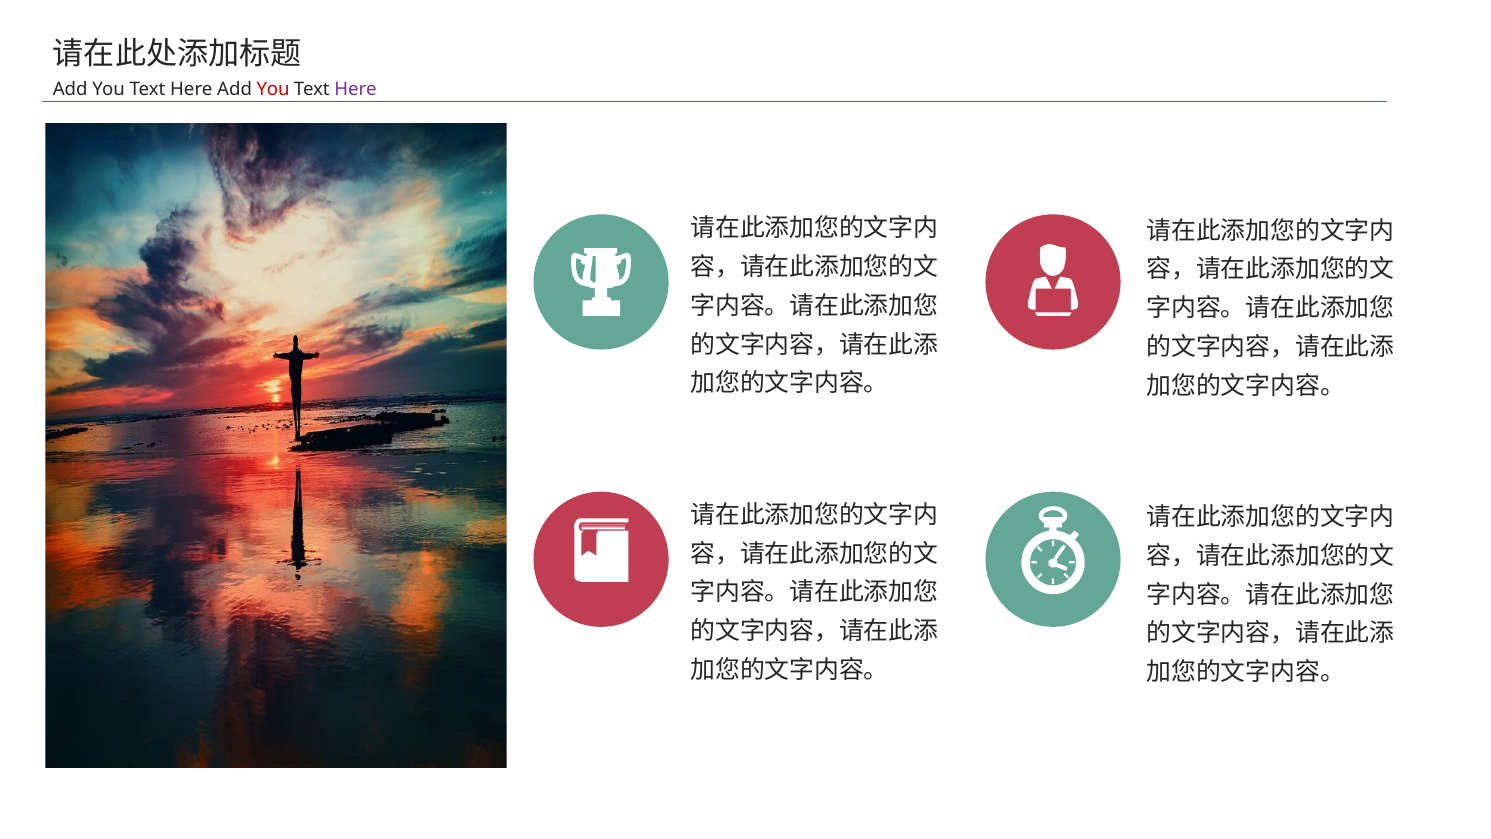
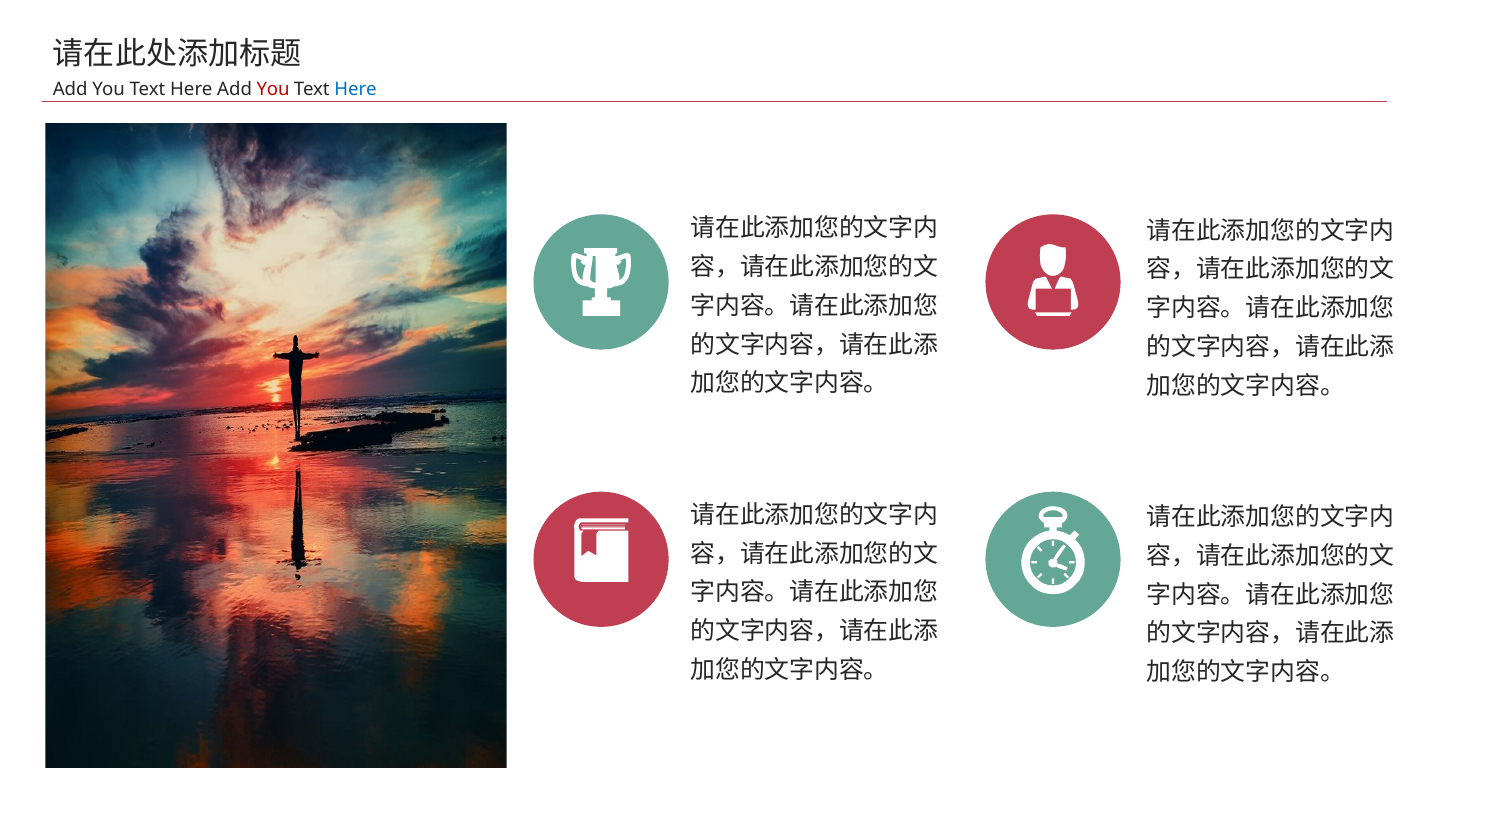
Here colour: purple -> blue (356, 89)
